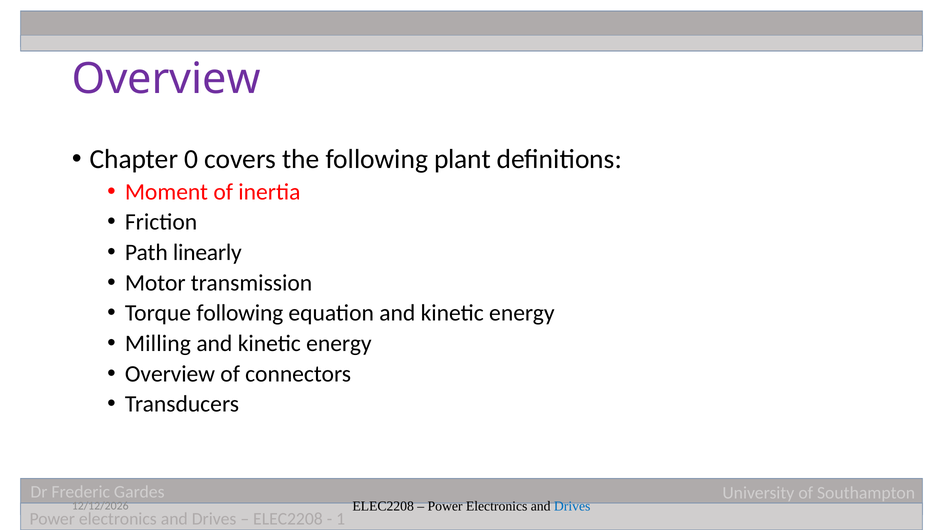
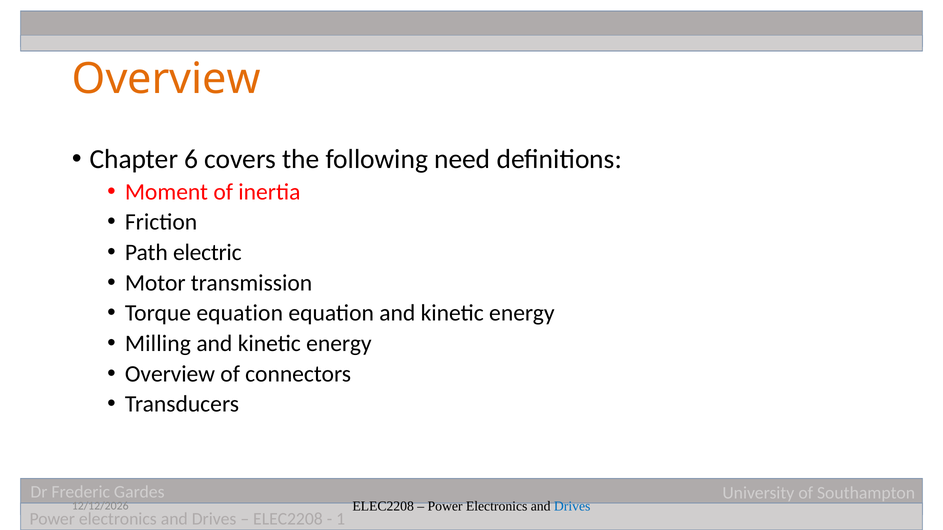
Overview colour: purple -> orange (166, 79)
0: 0 -> 6 (191, 159)
plant: plant -> need (462, 159)
linearly: linearly -> electric (207, 253)
Torque following: following -> equation (240, 313)
